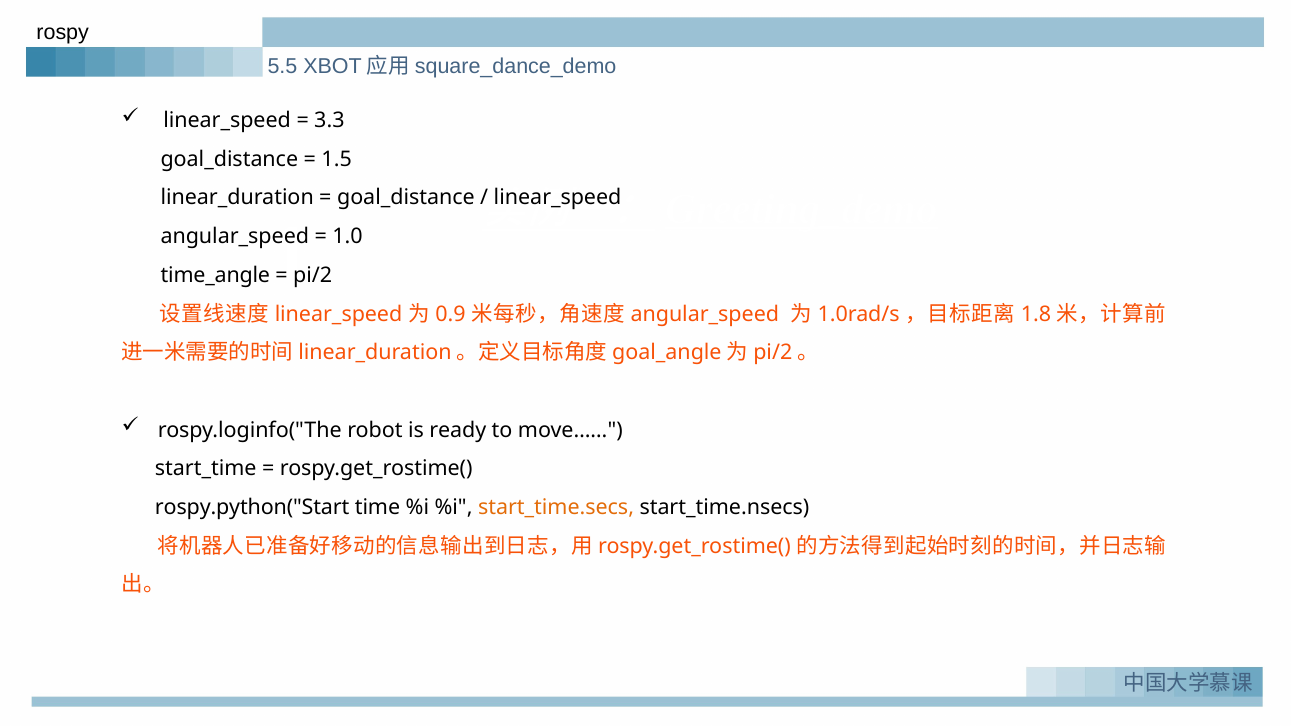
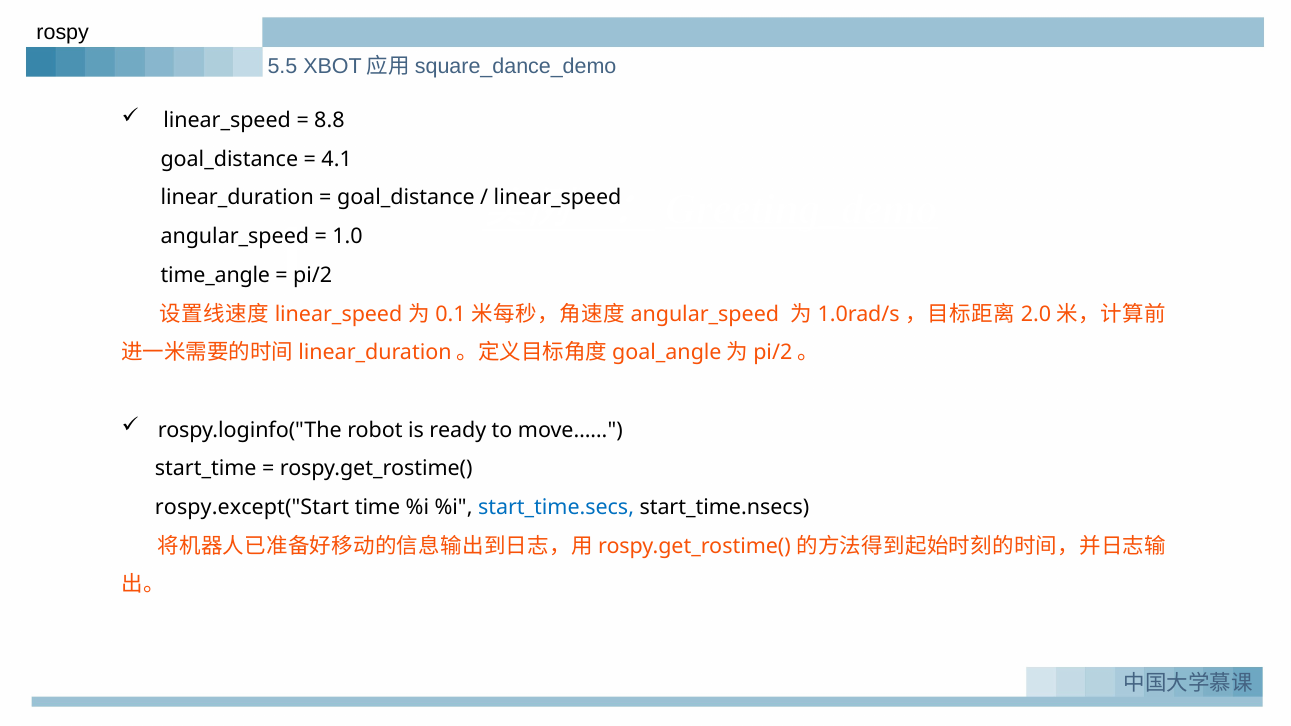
3.3: 3.3 -> 8.8 (329, 121)
1.5: 1.5 -> 4.1 (337, 159)
0.9: 0.9 -> 0.1 (450, 314)
1.8: 1.8 -> 2.0 (1036, 314)
rospy.python("Start: rospy.python("Start -> rospy.except("Start (252, 507)
start_time.secs colour: orange -> blue (556, 507)
